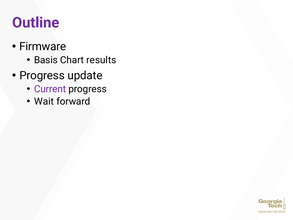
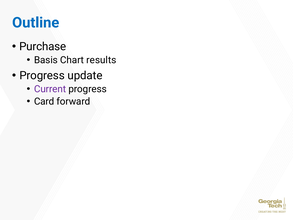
Outline colour: purple -> blue (36, 23)
Firmware: Firmware -> Purchase (43, 46)
Wait: Wait -> Card (44, 101)
